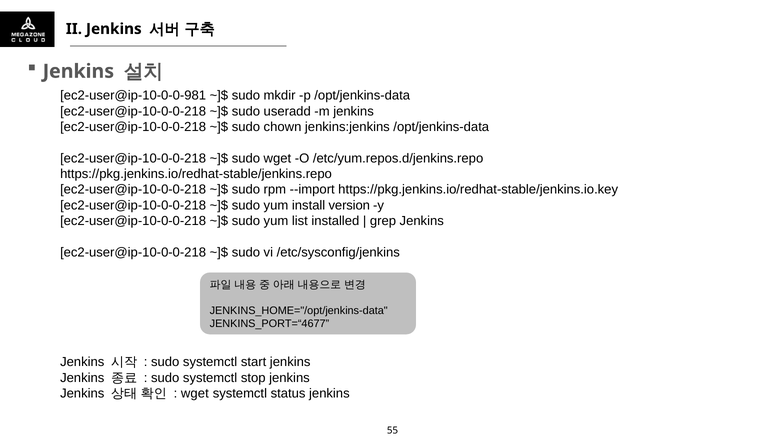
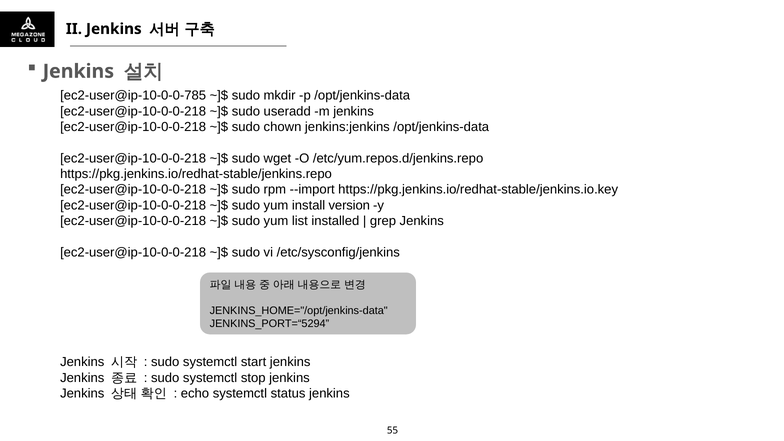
ec2-user@ip-10-0-0-981: ec2-user@ip-10-0-0-981 -> ec2-user@ip-10-0-0-785 (133, 96)
JENKINS_PORT=“4677: JENKINS_PORT=“4677 -> JENKINS_PORT=“5294 (269, 324)
wget: wget -> echo (195, 394)
